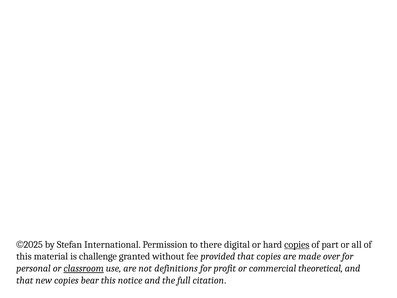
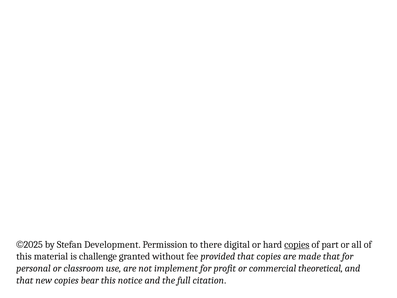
International: International -> Development (112, 244)
made over: over -> that (331, 256)
classroom underline: present -> none (84, 268)
definitions: definitions -> implement (176, 268)
